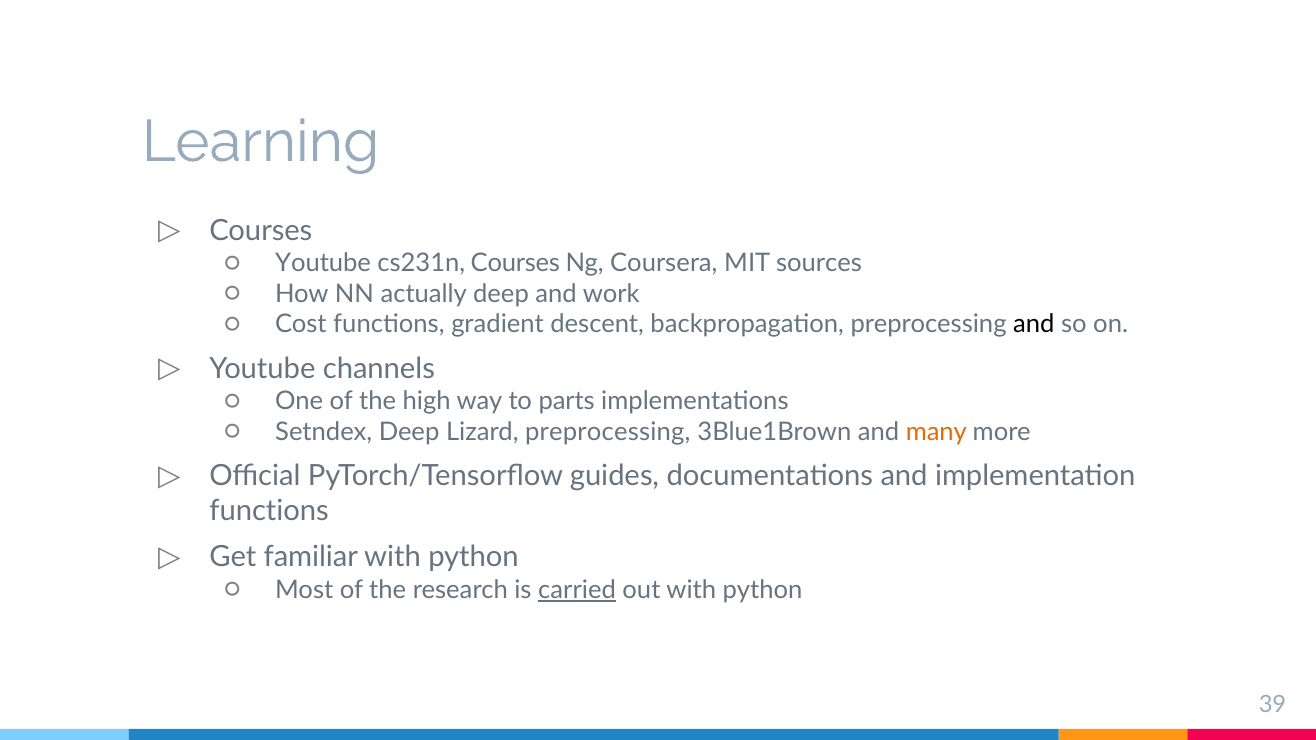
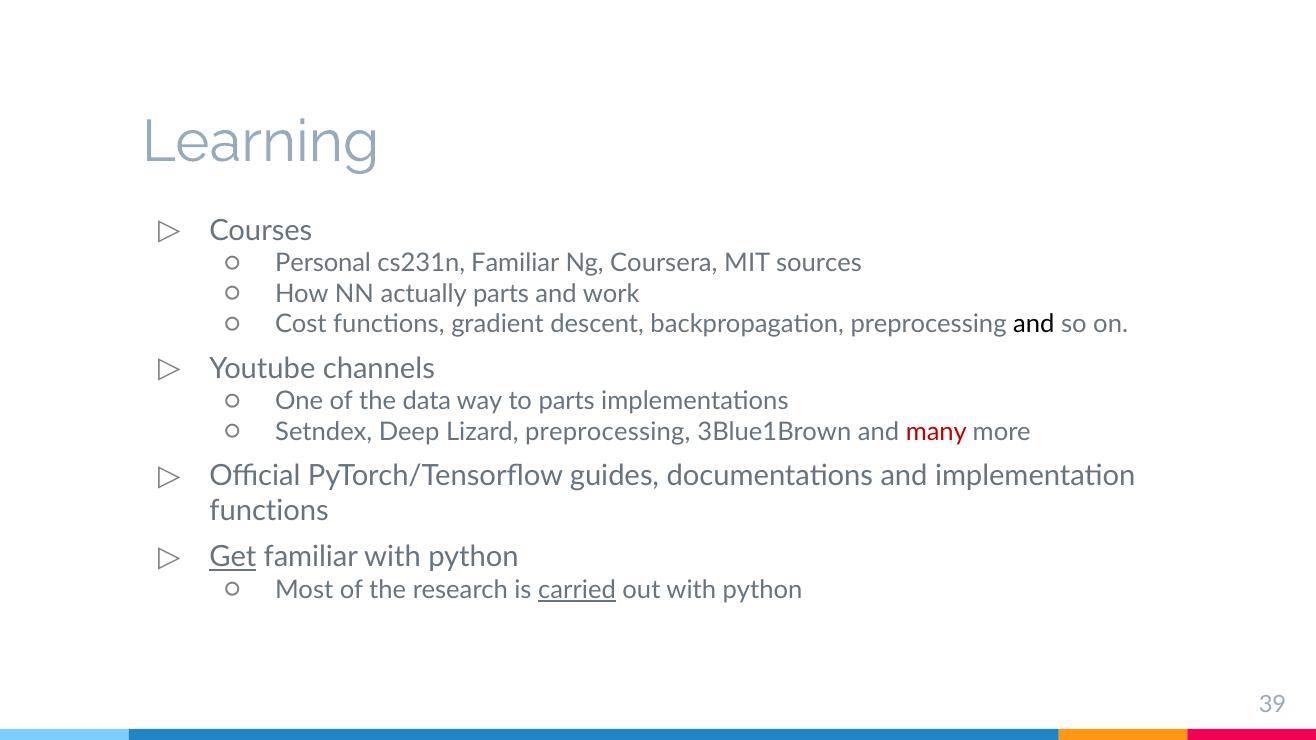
Youtube: Youtube -> Personal (323, 263)
cs231n Courses: Courses -> Familiar (515, 263)
actually deep: deep -> parts (501, 294)
high: high -> data (427, 401)
many colour: orange -> red (936, 432)
Get underline: none -> present (233, 557)
